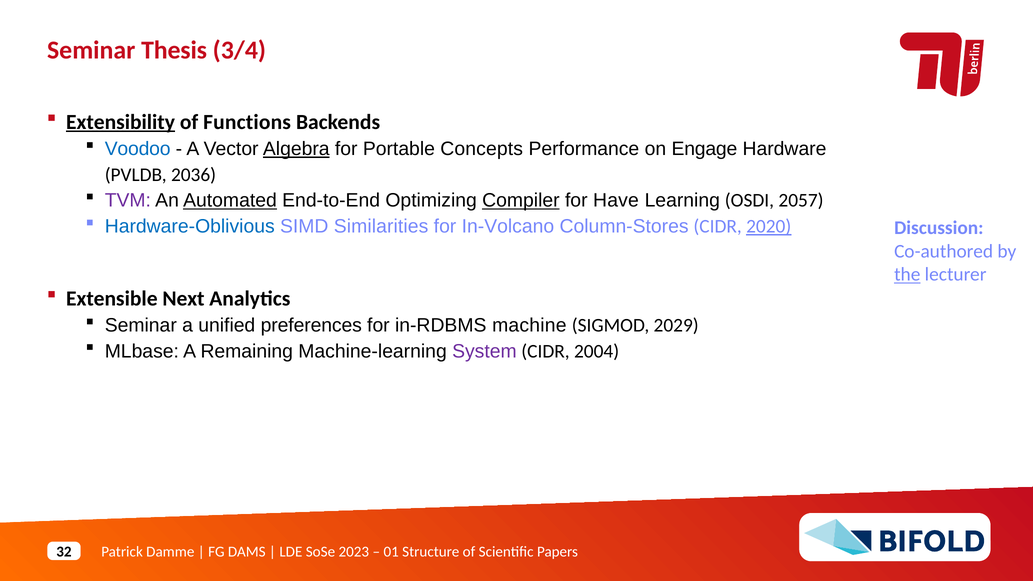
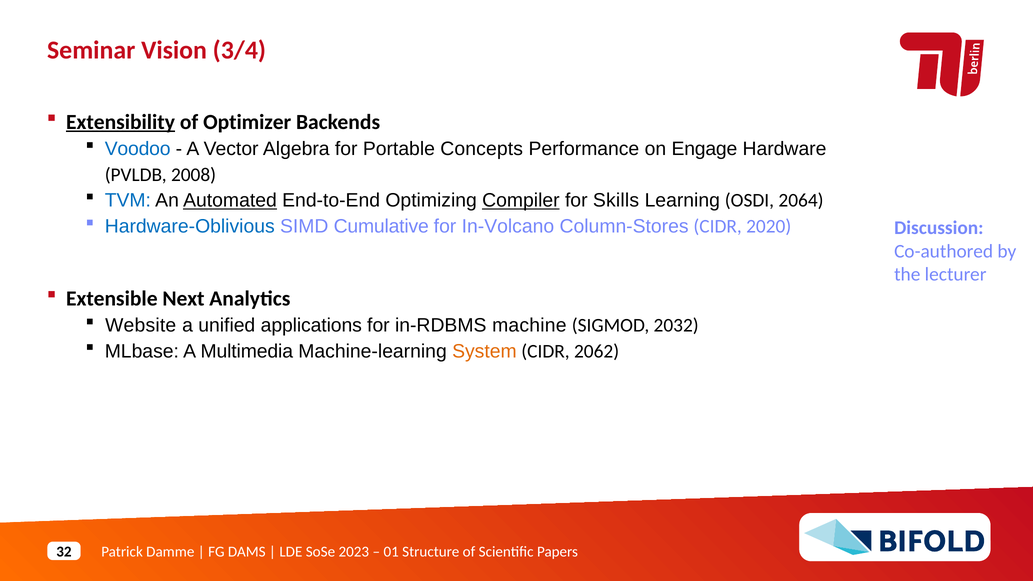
Thesis: Thesis -> Vision (174, 50)
Functions: Functions -> Optimizer (247, 122)
Algebra underline: present -> none (296, 149)
2036: 2036 -> 2008 (194, 175)
TVM colour: purple -> blue (128, 201)
Have: Have -> Skills (616, 201)
2057: 2057 -> 2064 (801, 201)
Similarities: Similarities -> Cumulative (381, 226)
2020 underline: present -> none (769, 226)
the underline: present -> none (907, 275)
Seminar: Seminar -> Website (141, 325)
preferences: preferences -> applications (311, 325)
2029: 2029 -> 2032 (676, 325)
Remaining: Remaining -> Multimedia (247, 351)
System colour: purple -> orange (484, 351)
2004: 2004 -> 2062 (597, 351)
